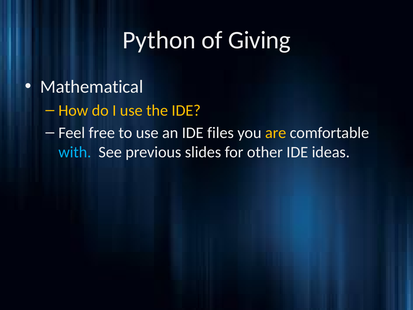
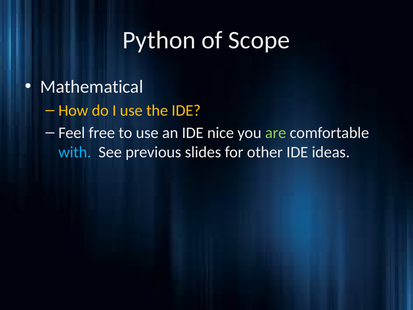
Giving: Giving -> Scope (259, 40)
files: files -> nice (221, 133)
are colour: yellow -> light green (276, 133)
